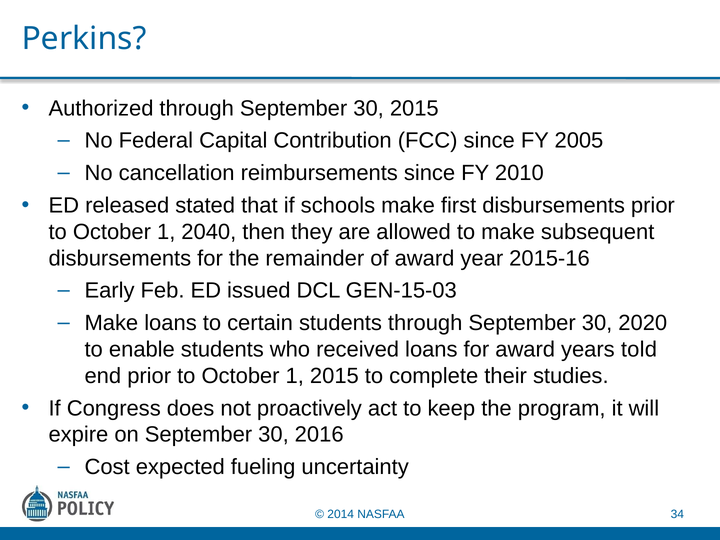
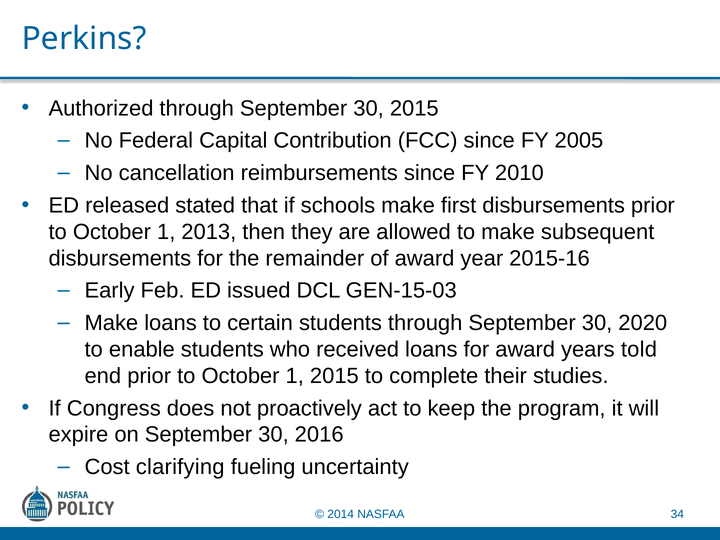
2040: 2040 -> 2013 (209, 232)
expected: expected -> clarifying (180, 467)
